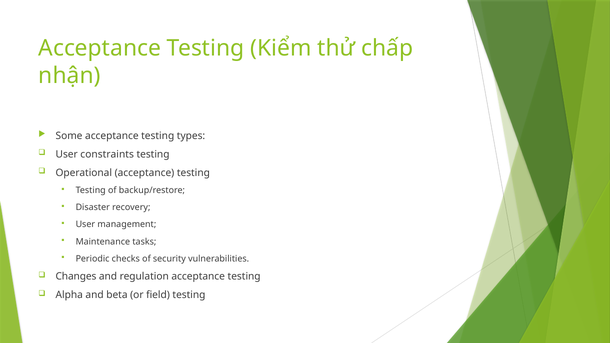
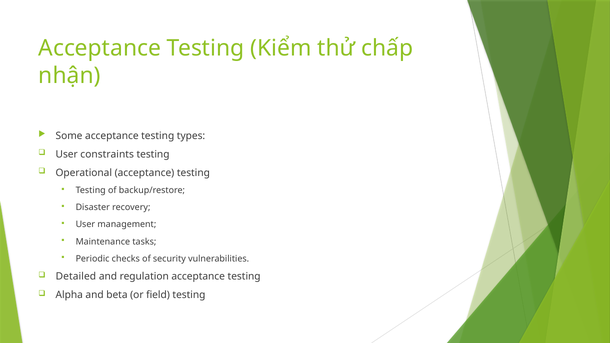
Changes: Changes -> Detailed (76, 277)
